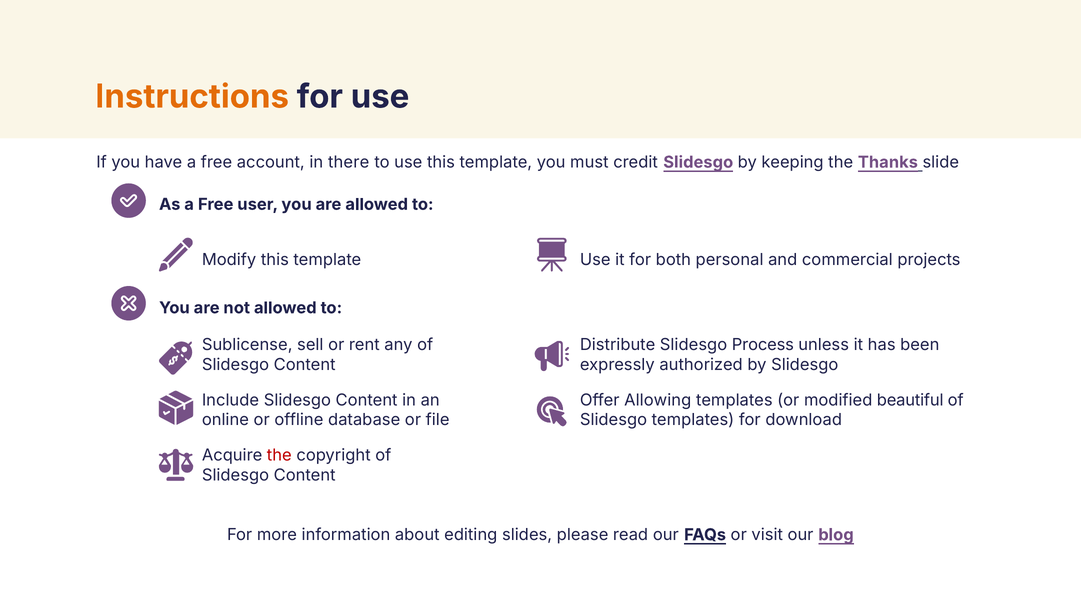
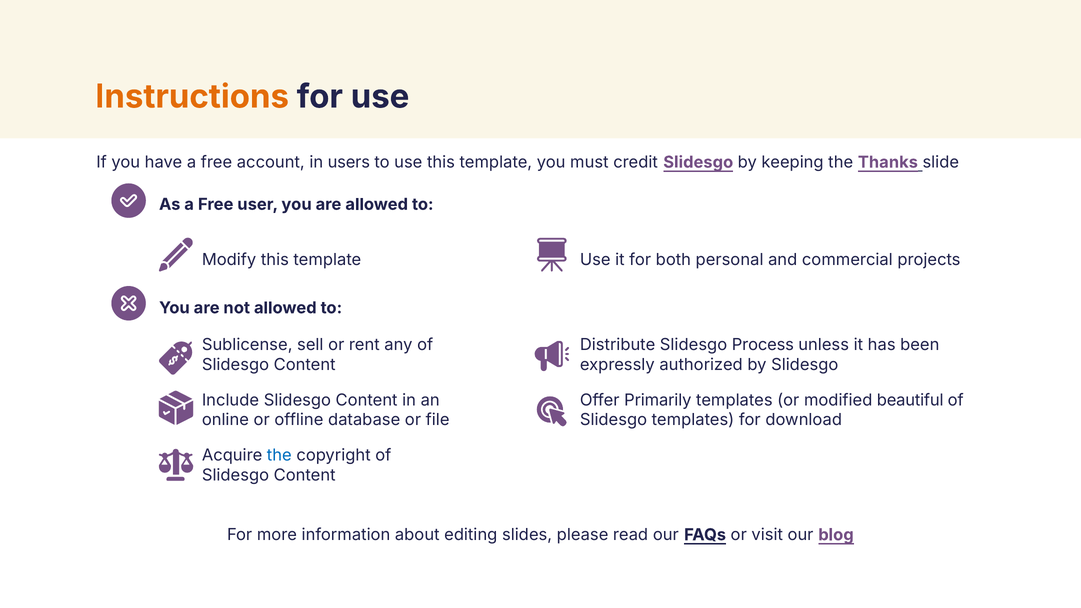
there: there -> users (349, 162)
Allowing: Allowing -> Primarily (658, 400)
the colour: red -> blue (279, 455)
